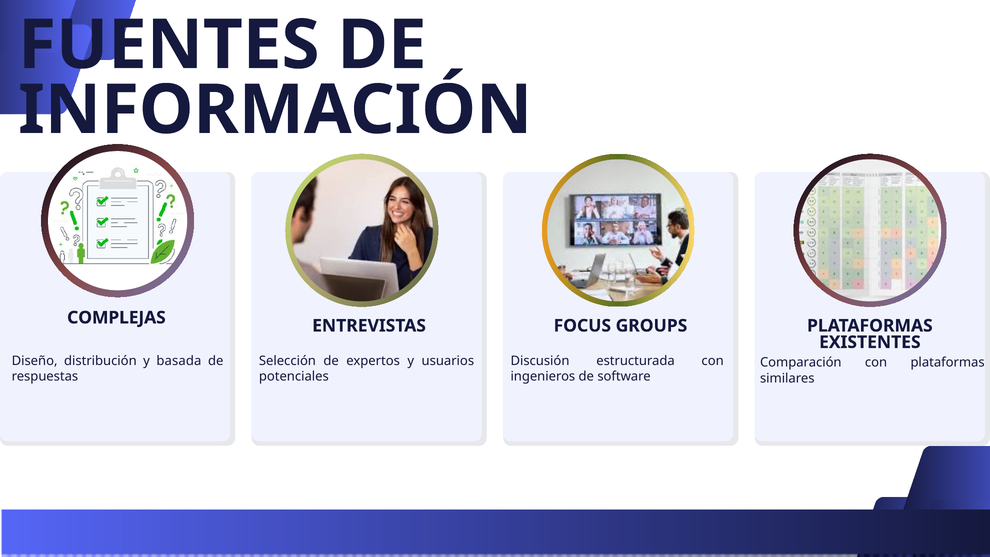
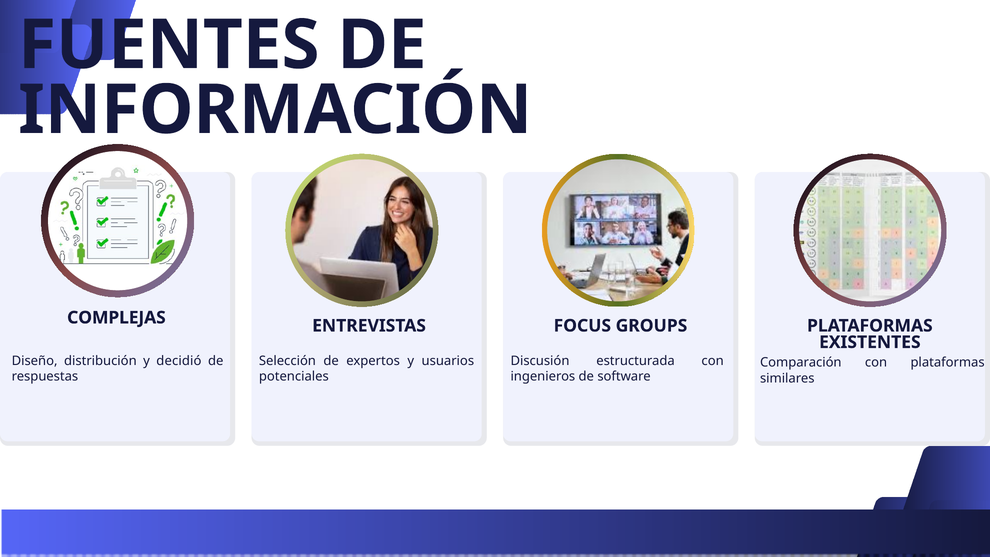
basada: basada -> decidió (179, 361)
